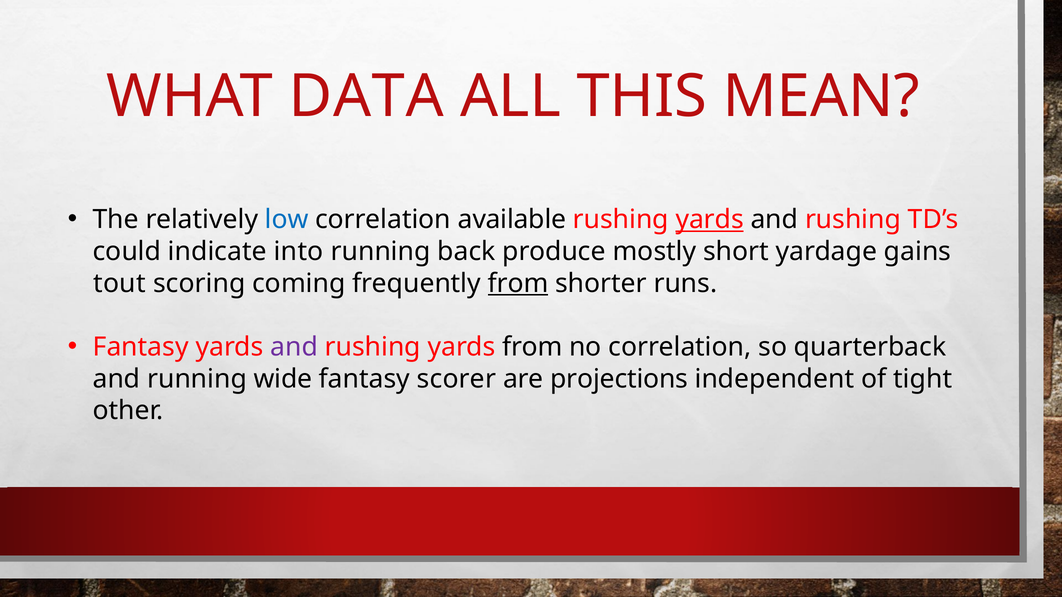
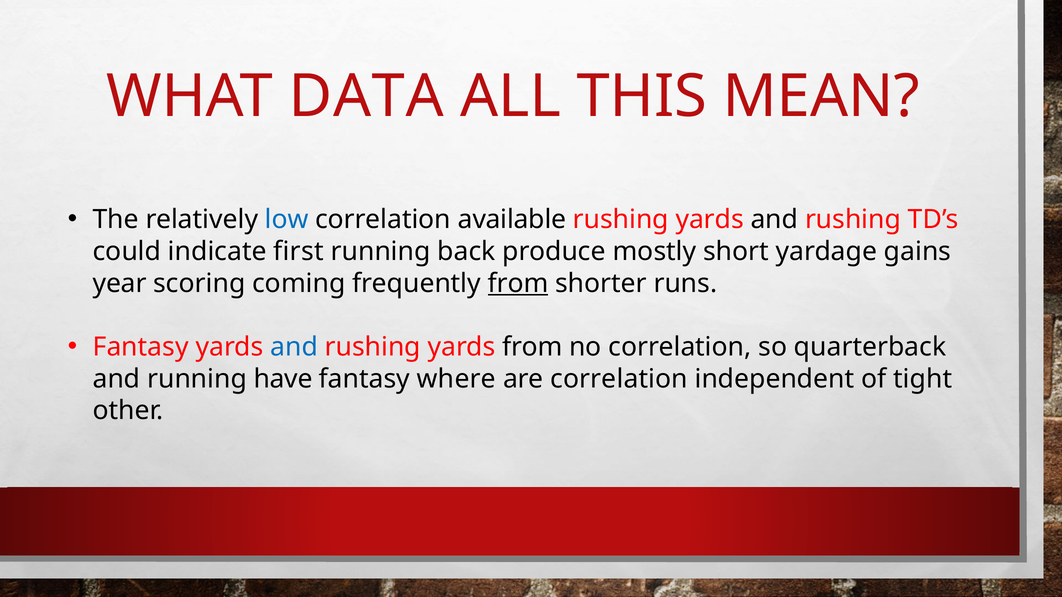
yards underline: present -> none (710, 220)
into: into -> first (299, 252)
tout: tout -> year (120, 284)
and colour: purple -> blue (294, 347)
wide: wide -> have (283, 379)
scorer: scorer -> where (456, 379)
are projections: projections -> correlation (619, 379)
